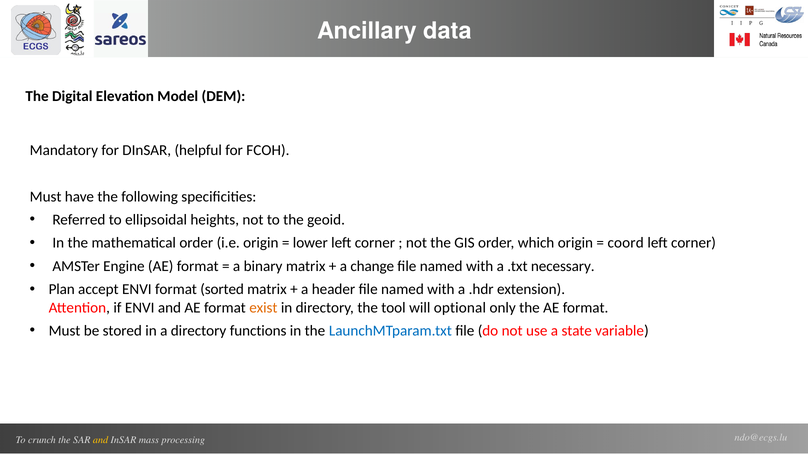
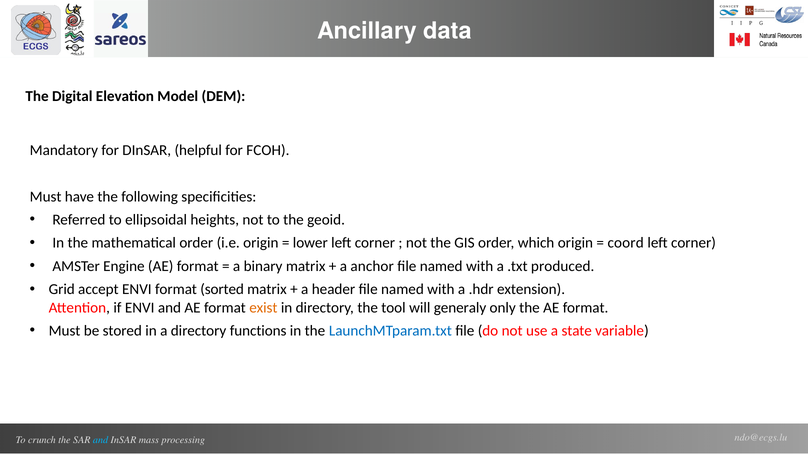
change: change -> anchor (372, 266)
necessary: necessary -> produced (563, 266)
Plan: Plan -> Grid (62, 290)
optional: optional -> generaly (460, 308)
and colour: yellow -> light blue (101, 440)
